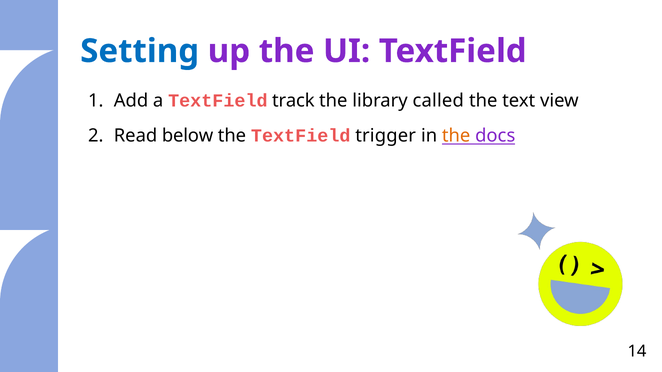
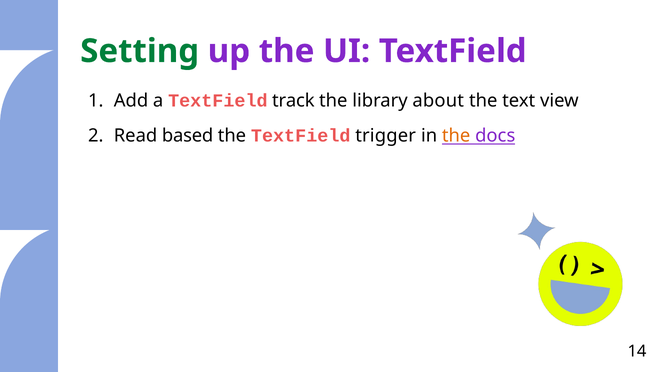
Setting colour: blue -> green (140, 51)
called: called -> about (438, 101)
below: below -> based (188, 136)
